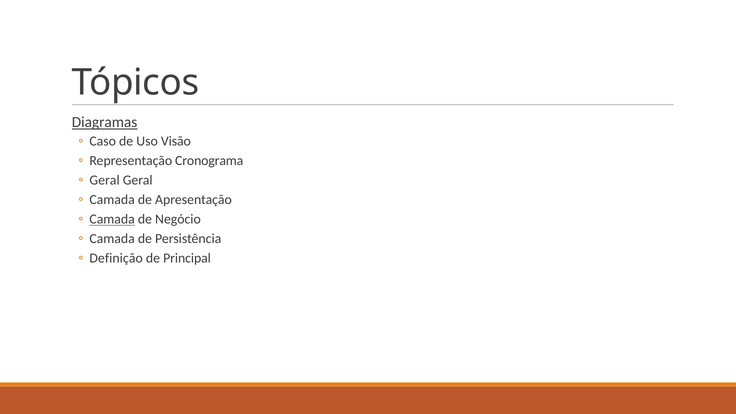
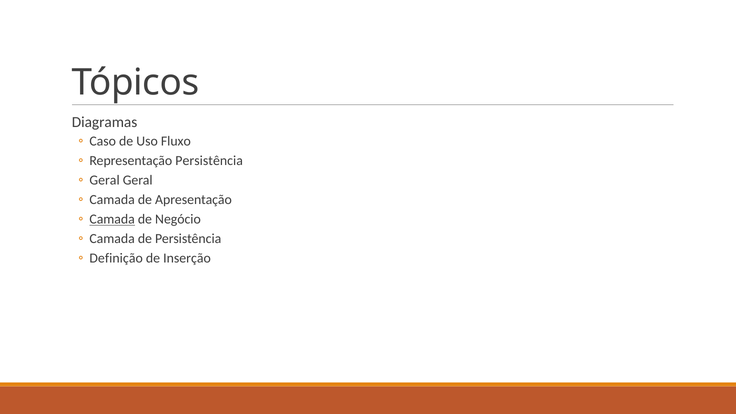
Diagramas underline: present -> none (105, 122)
Visão: Visão -> Fluxo (176, 141)
Representação Cronograma: Cronograma -> Persistência (209, 161)
Principal: Principal -> Inserção (187, 258)
